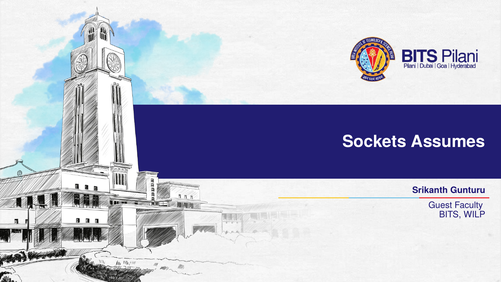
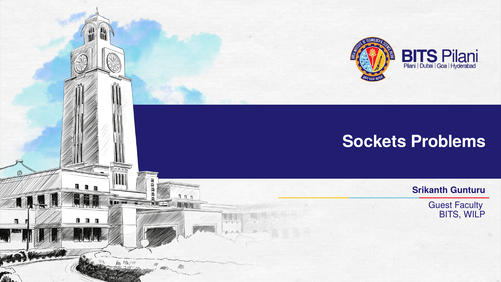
Assumes: Assumes -> Problems (448, 142)
